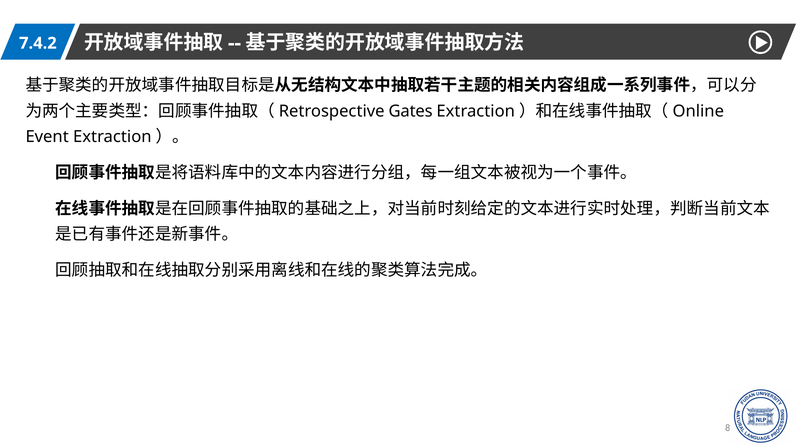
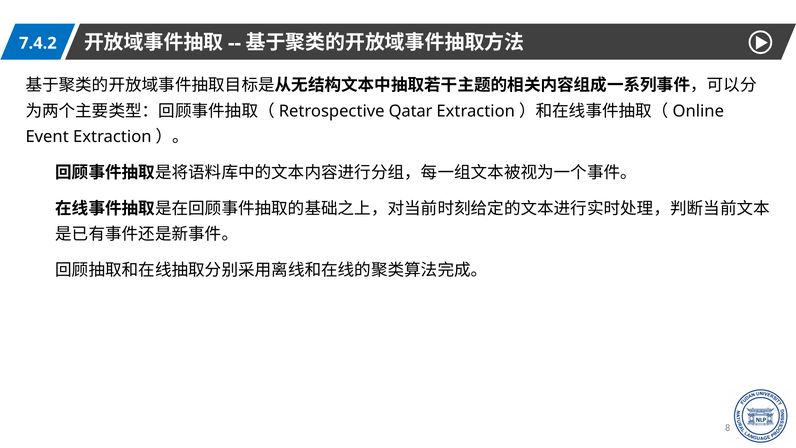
Gates: Gates -> Qatar (411, 111)
